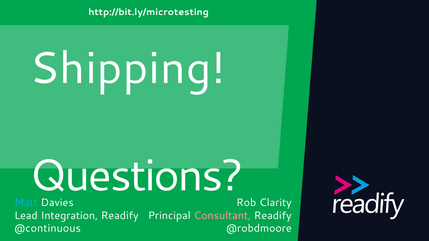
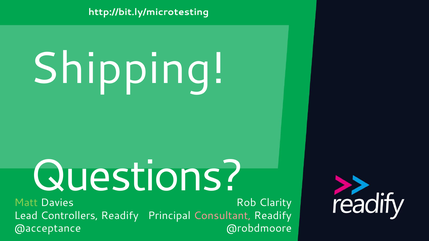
Matt colour: light blue -> light green (26, 203)
Integration: Integration -> Controllers (69, 216)
@continuous: @continuous -> @acceptance (48, 229)
